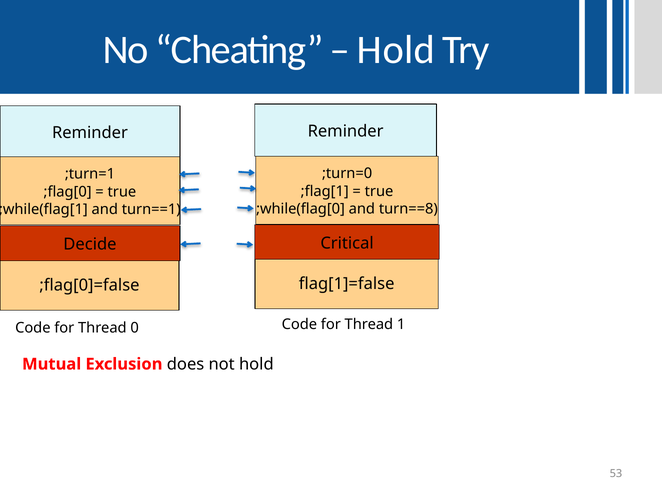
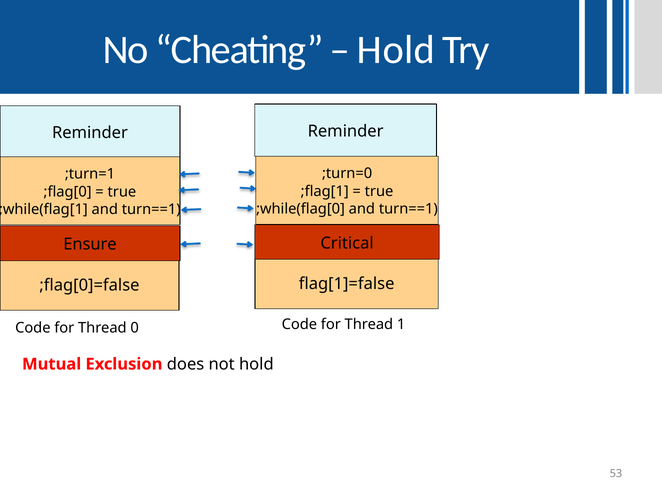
while(flag[0 and turn==8: turn==8 -> turn==1 (408, 209)
Decide: Decide -> Ensure (90, 244)
